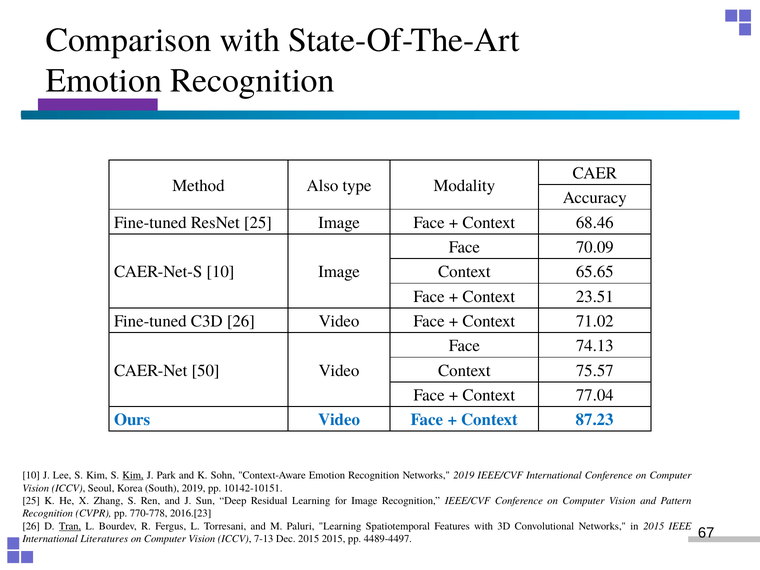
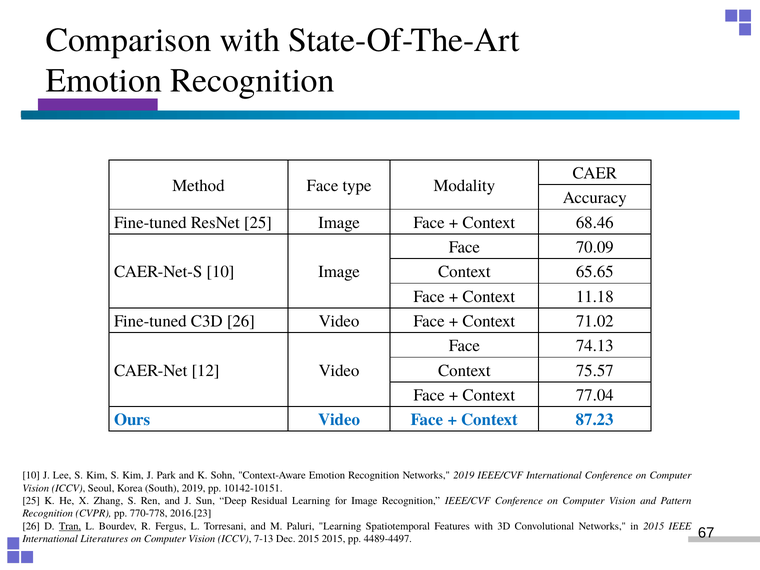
Method Also: Also -> Face (322, 186)
23.51: 23.51 -> 11.18 (595, 297)
50: 50 -> 12 (206, 371)
Kim underline: present -> none (133, 475)
